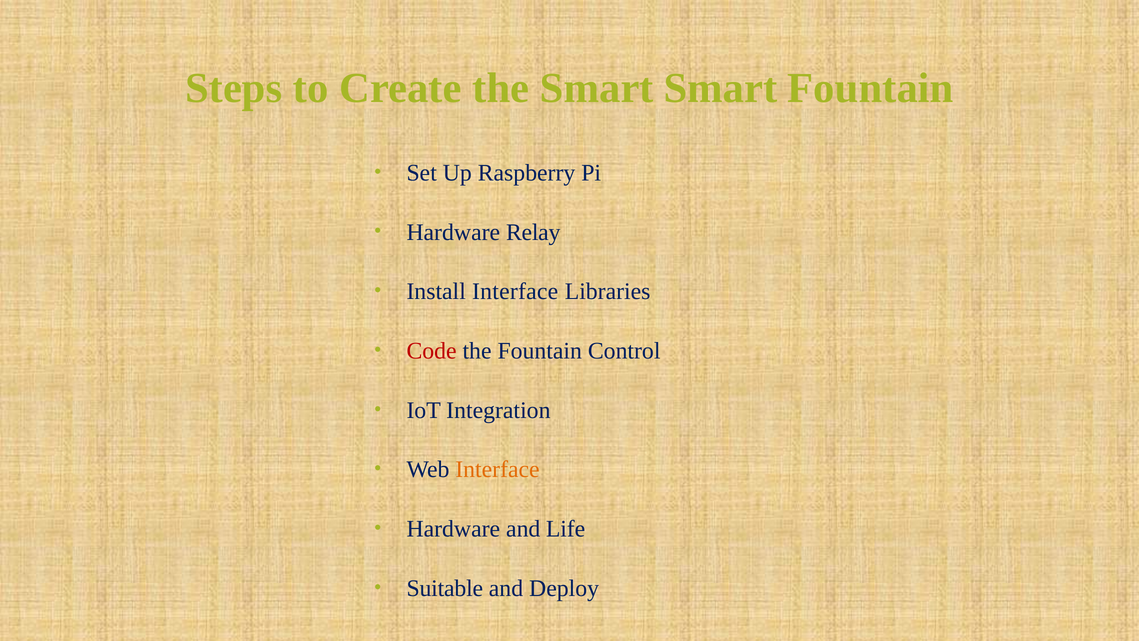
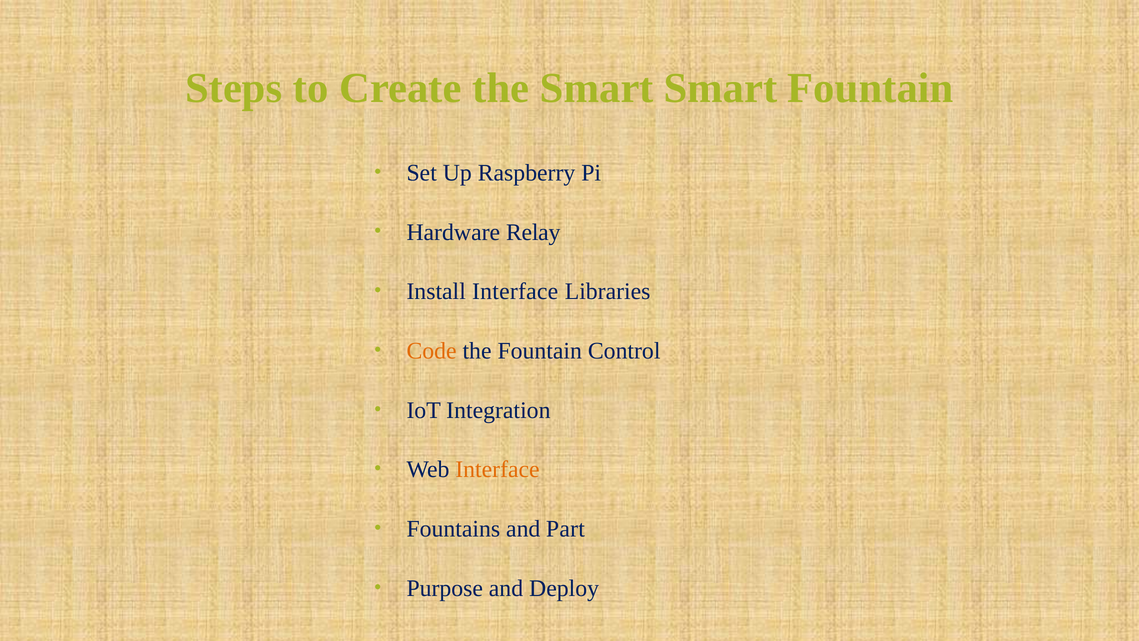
Code colour: red -> orange (432, 351)
Hardware: Hardware -> Fountains (453, 529)
Life: Life -> Part (565, 529)
Suitable: Suitable -> Purpose (445, 588)
